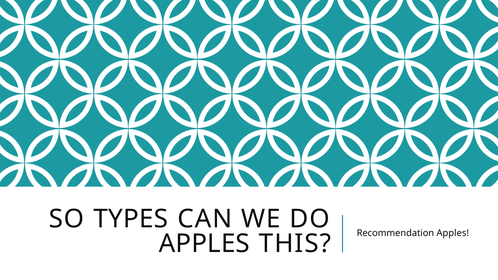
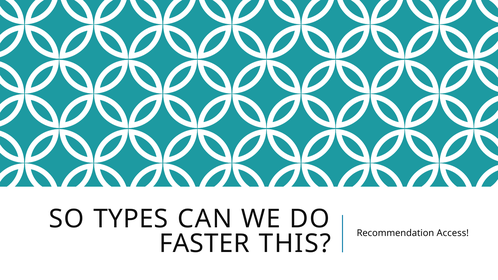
Recommendation Apples: Apples -> Access (453, 233)
APPLES: APPLES -> FASTER (204, 244)
